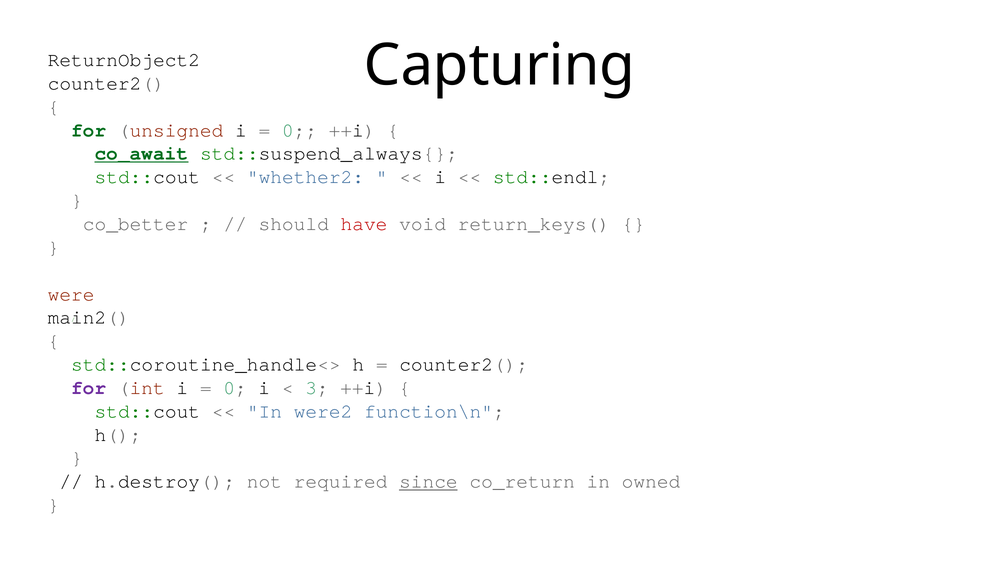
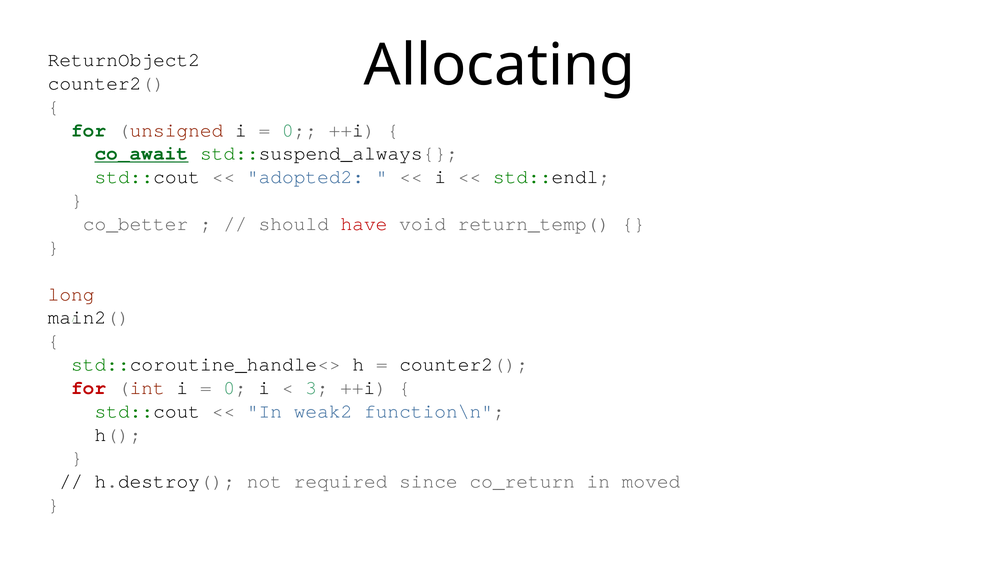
Capturing: Capturing -> Allocating (499, 65)
whether2: whether2 -> adopted2 (305, 177)
return_keys(: return_keys( -> return_temp( (534, 224)
were: were -> long (71, 294)
for colour: purple -> red (89, 388)
were2: were2 -> weak2 (323, 411)
since underline: present -> none (428, 481)
owned: owned -> moved (651, 481)
